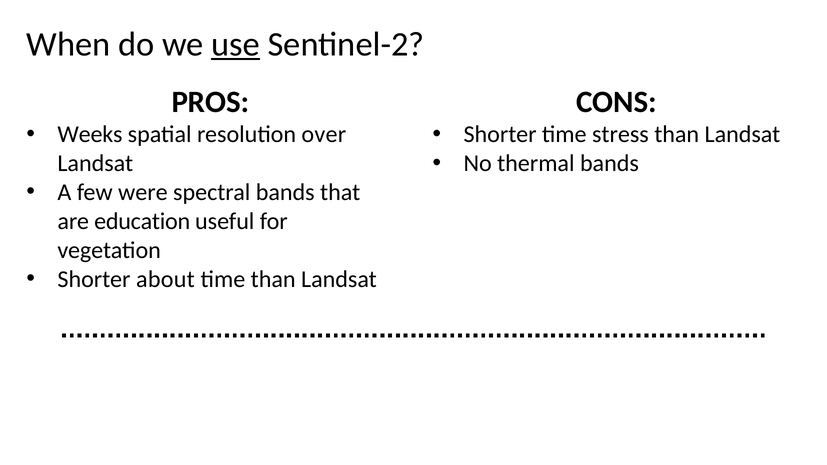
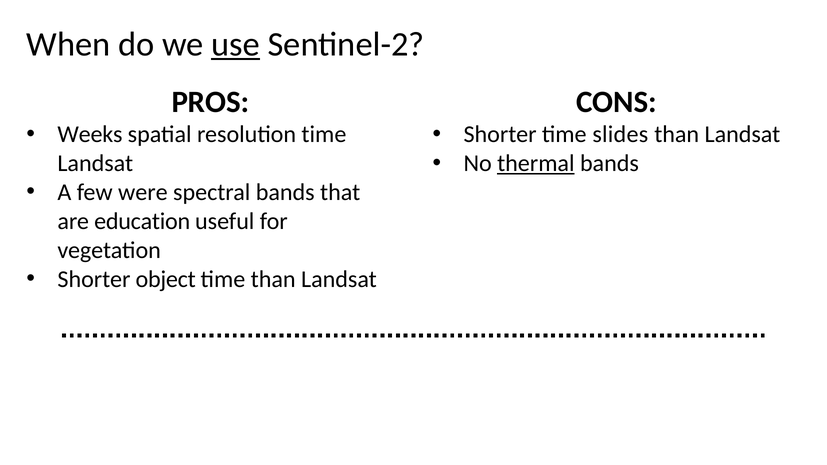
resolution over: over -> time (324, 134)
stress: stress -> slides (620, 134)
thermal underline: none -> present (536, 163)
about: about -> object (166, 279)
